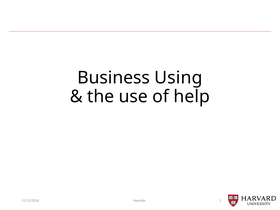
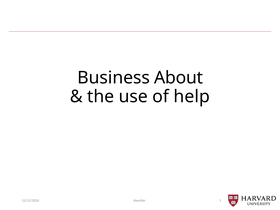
Using: Using -> About (179, 78)
